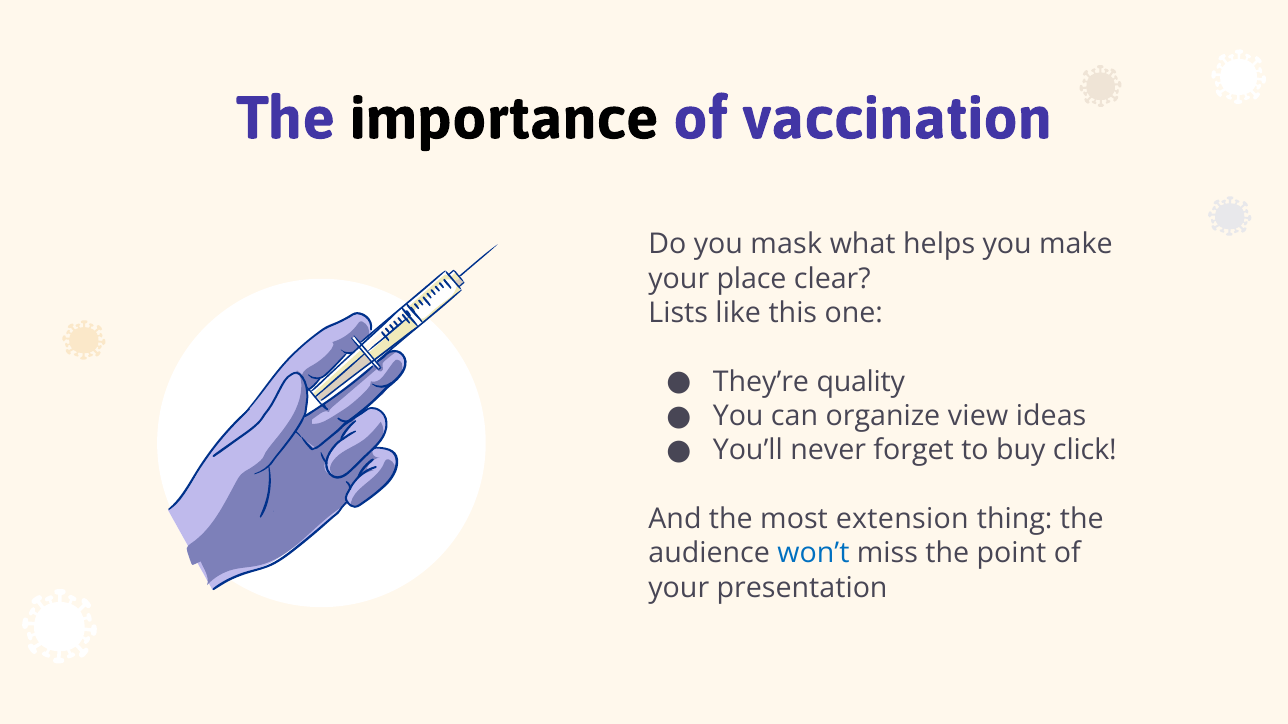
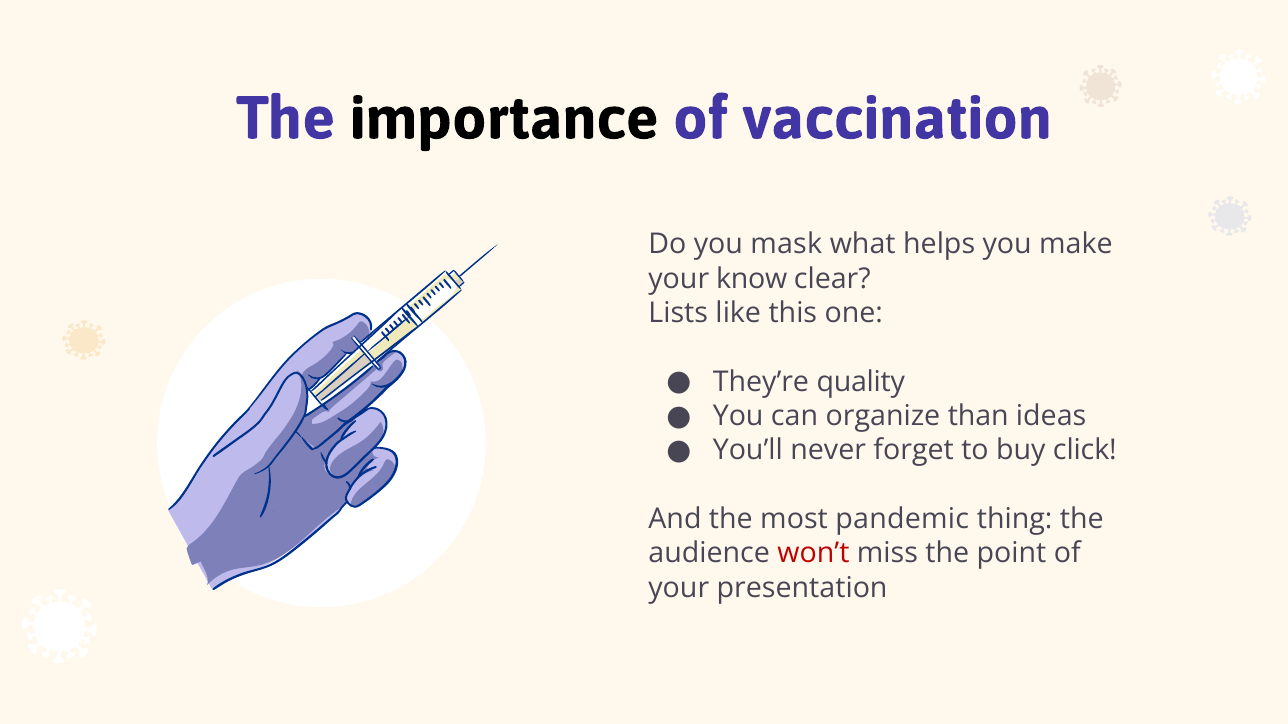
place: place -> know (752, 279)
view: view -> than (978, 416)
extension: extension -> pandemic (902, 520)
won’t colour: blue -> red (813, 554)
